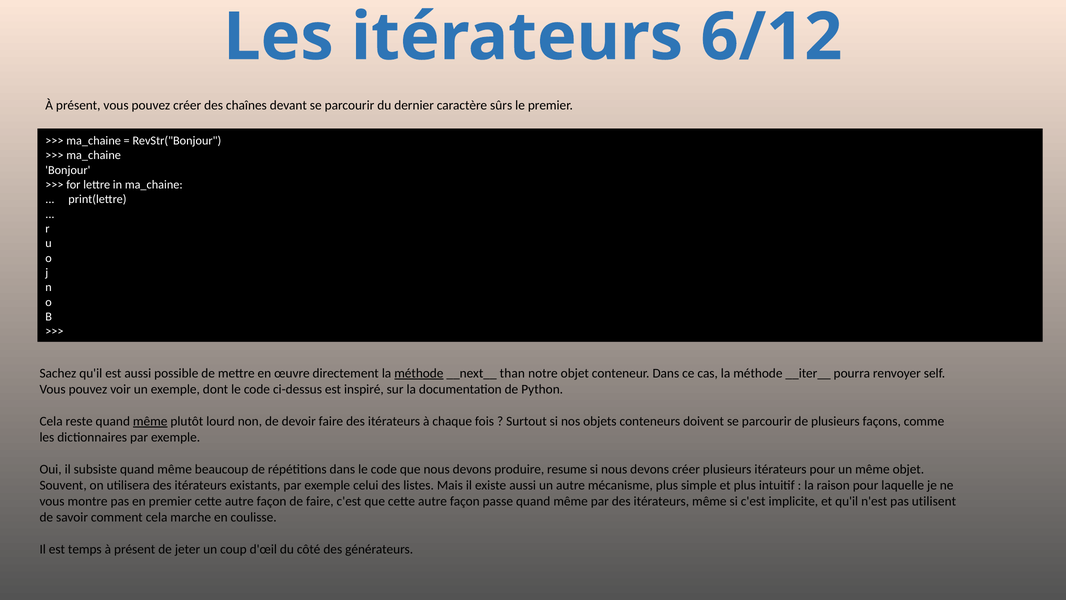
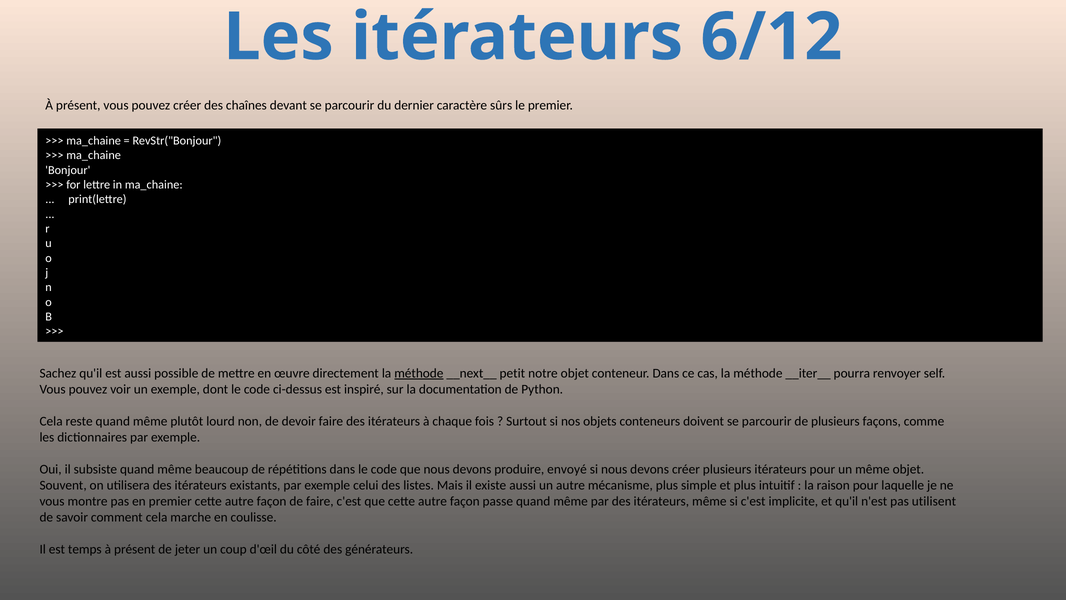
than: than -> petit (512, 373)
même underline: present -> none (150, 421)
resume: resume -> envoyé (567, 469)
